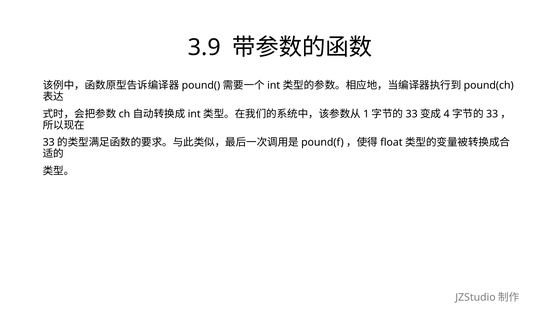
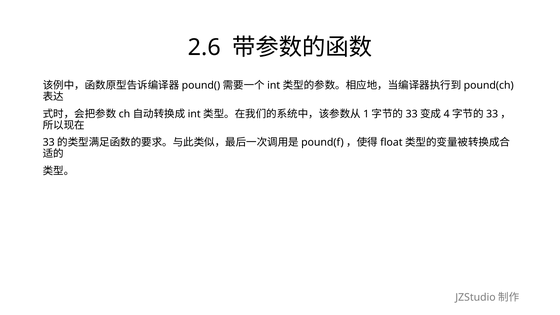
3.9: 3.9 -> 2.6 (204, 47)
